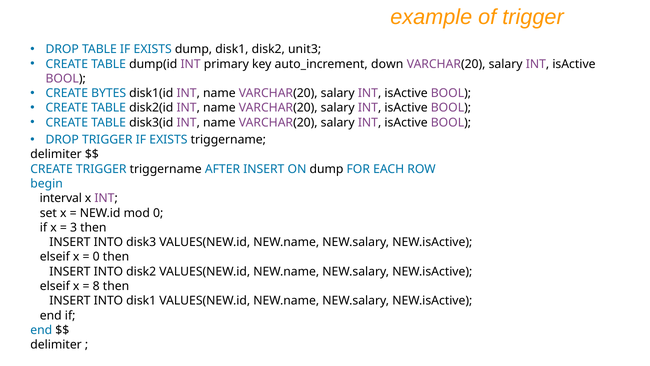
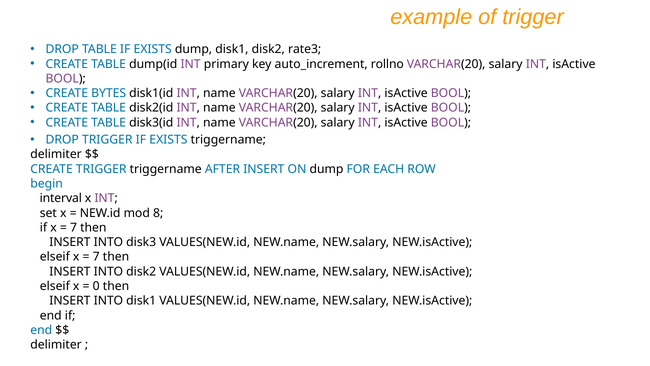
unit3: unit3 -> rate3 (305, 49)
down: down -> rollno (387, 64)
mod 0: 0 -> 8 (158, 213)
3: 3 -> 7 (74, 227)
0: 0 -> 7 (96, 257)
8: 8 -> 0 (96, 286)
